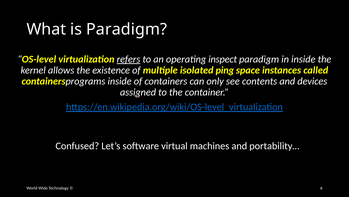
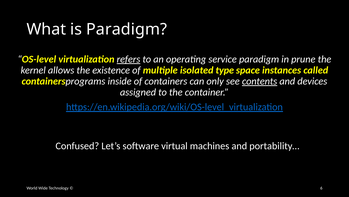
inspect: inspect -> service (223, 59)
in inside: inside -> prune (303, 59)
ping: ping -> type (225, 70)
contents underline: none -> present (260, 81)
